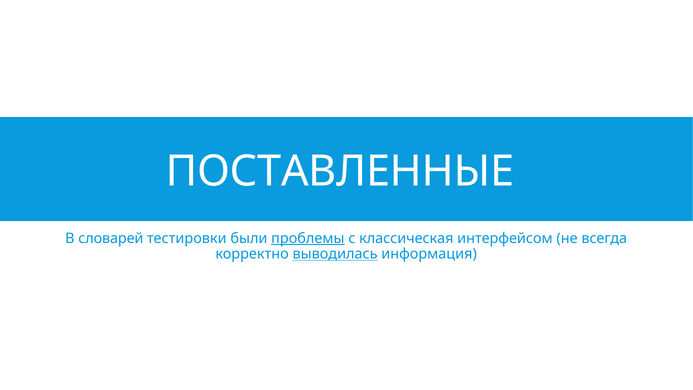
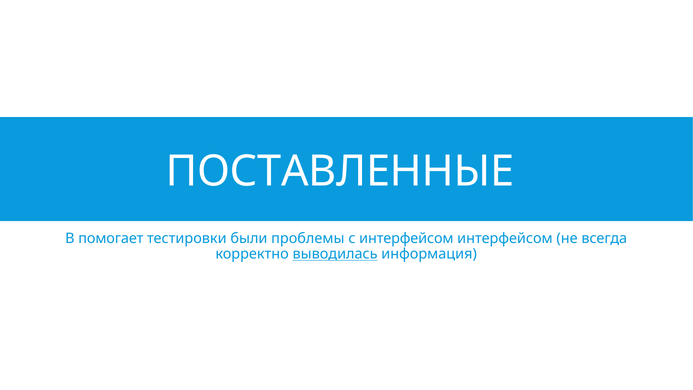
словарей: словарей -> помогает (111, 238)
проблемы underline: present -> none (308, 238)
с классическая: классическая -> интерфейсом (406, 238)
